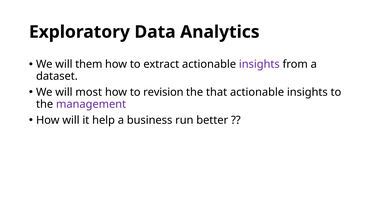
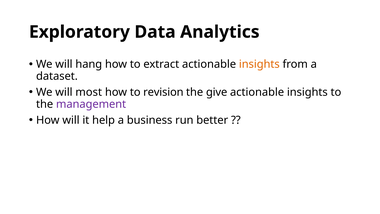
them: them -> hang (89, 64)
insights colour: purple -> orange (259, 64)
that: that -> give (217, 92)
